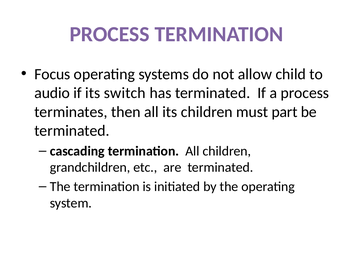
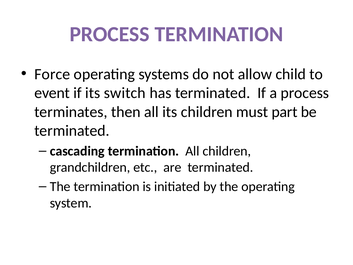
Focus: Focus -> Force (52, 74)
audio: audio -> event (52, 93)
